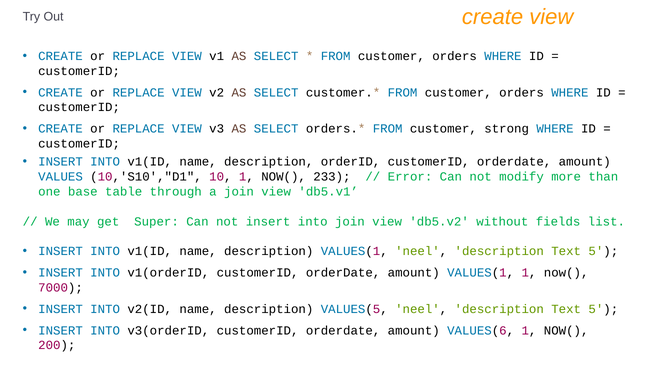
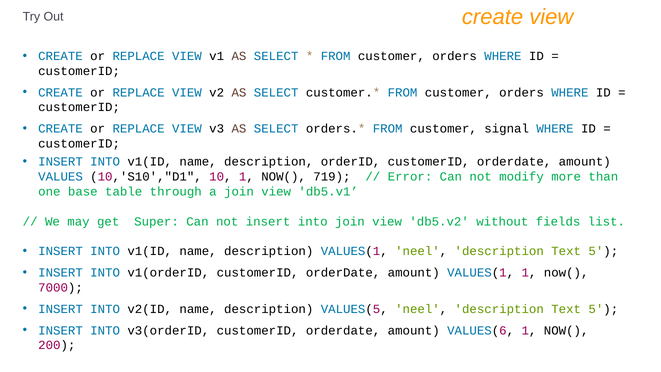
strong: strong -> signal (507, 129)
233: 233 -> 719 (332, 177)
